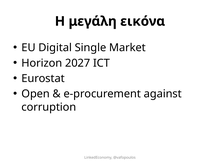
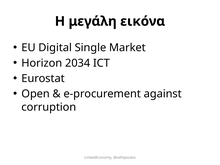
2027: 2027 -> 2034 (78, 63)
